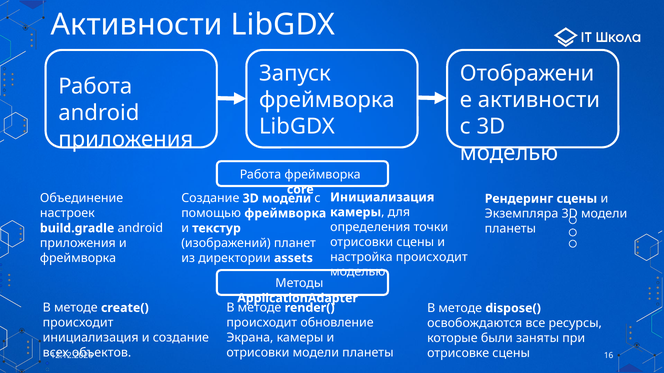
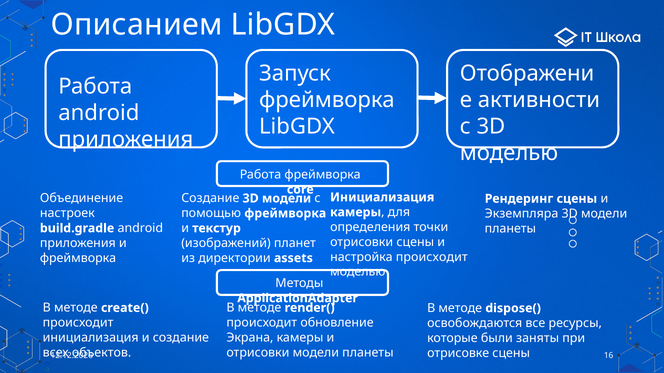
Активности: Активности -> Описанием (137, 25)
